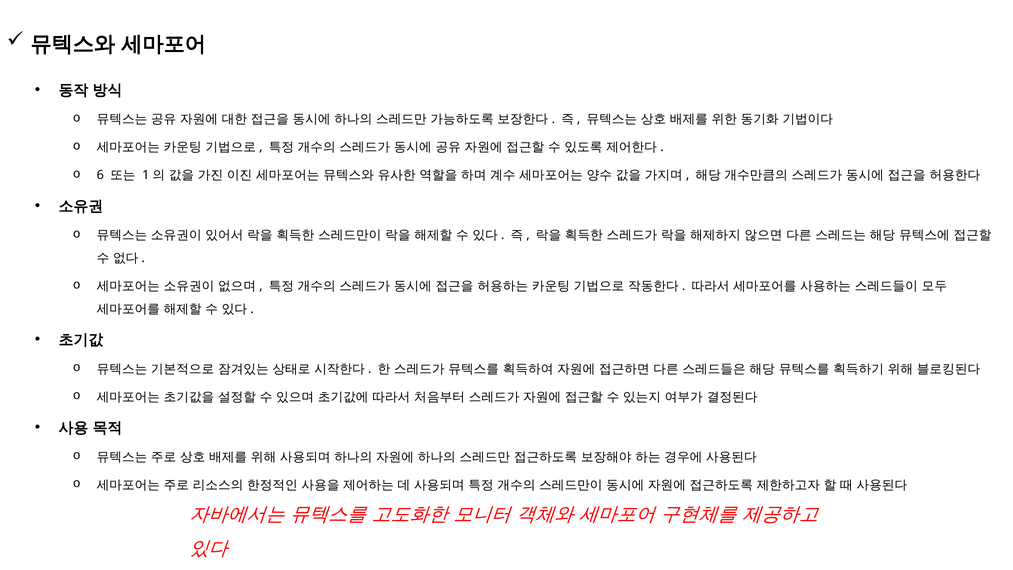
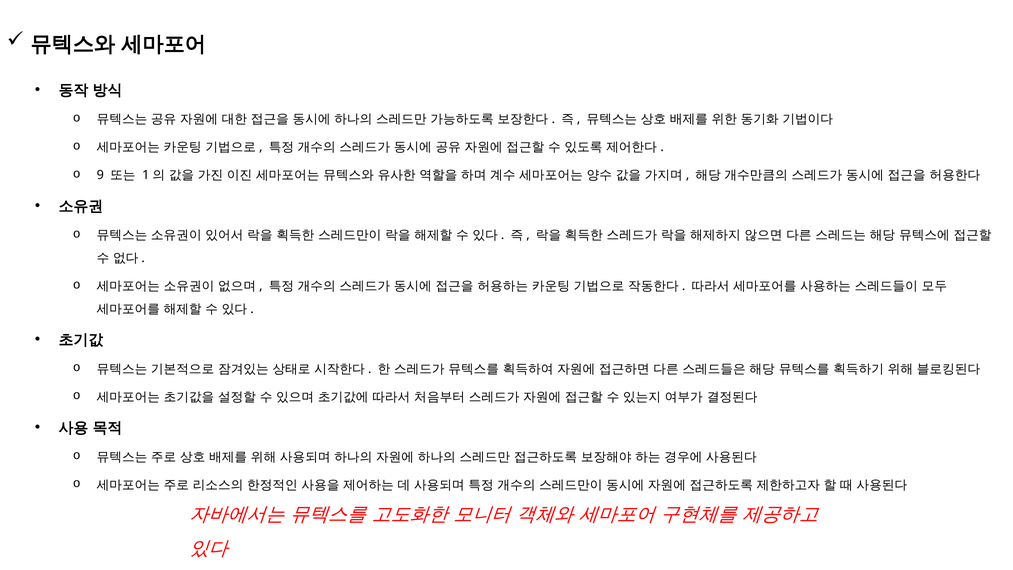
6: 6 -> 9 (100, 175)
